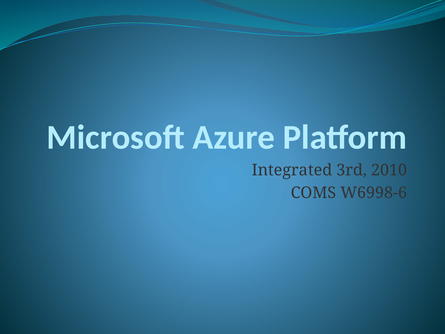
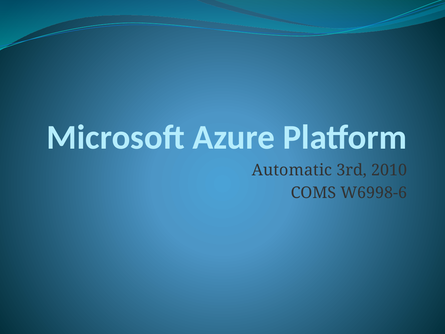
Integrated: Integrated -> Automatic (292, 170)
